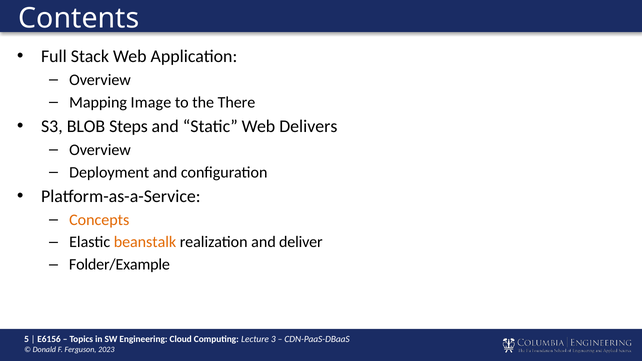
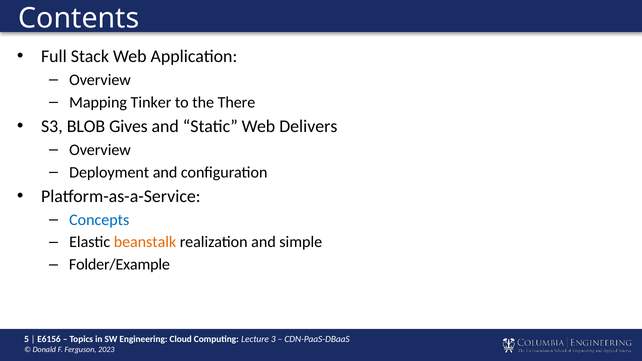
Image: Image -> Tinker (151, 102)
Steps: Steps -> Gives (128, 126)
Concepts colour: orange -> blue (99, 220)
deliver: deliver -> simple (301, 242)
